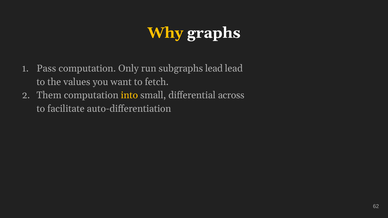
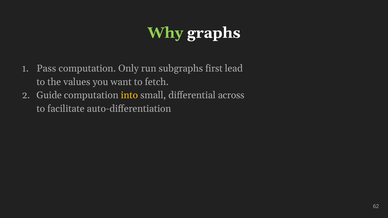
Why colour: yellow -> light green (165, 33)
subgraphs lead: lead -> first (214, 69)
Them: Them -> Guide (49, 95)
